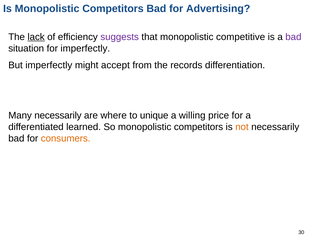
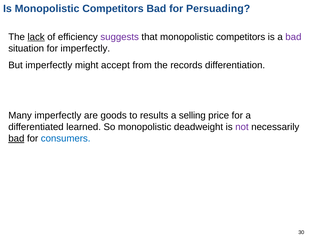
Advertising: Advertising -> Persuading (218, 9)
that monopolistic competitive: competitive -> competitors (241, 37)
Many necessarily: necessarily -> imperfectly (58, 116)
where: where -> goods (114, 116)
unique: unique -> results (154, 116)
willing: willing -> selling (192, 116)
So monopolistic competitors: competitors -> deadweight (199, 127)
not colour: orange -> purple (242, 127)
bad underline: none -> present (16, 139)
consumers colour: orange -> blue (66, 139)
